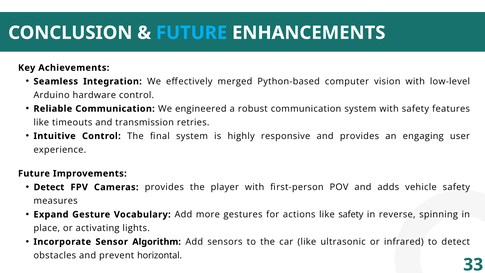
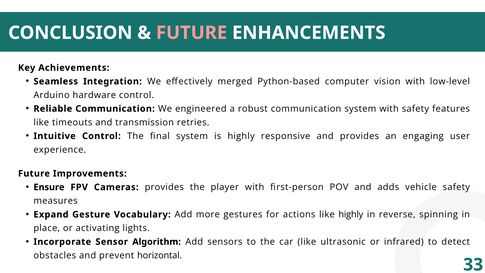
FUTURE colour: light blue -> pink (192, 33)
Detect: Detect -> Ensure (49, 187)
like safety: safety -> highly (351, 214)
